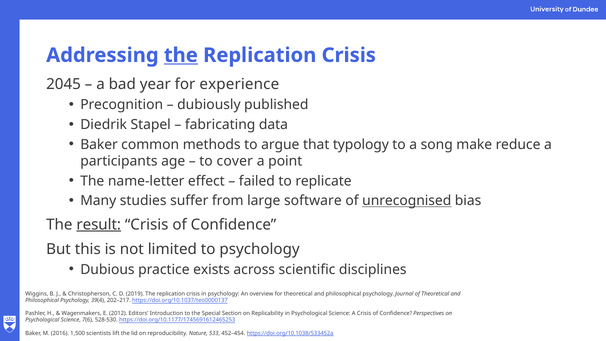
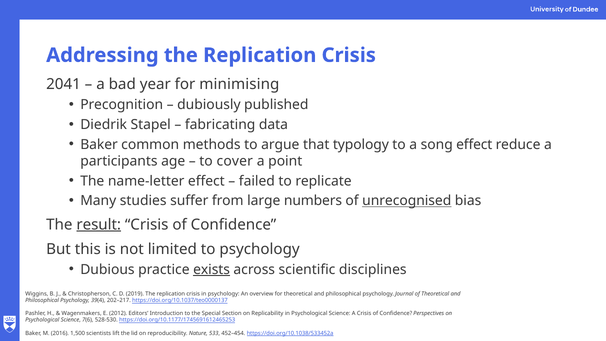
the underline: present -> none (181, 55)
2045: 2045 -> 2041 (64, 84)
experience: experience -> minimising (239, 84)
song make: make -> effect (474, 144)
software: software -> numbers (313, 201)
exists underline: none -> present (212, 269)
